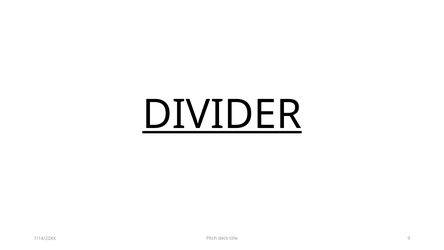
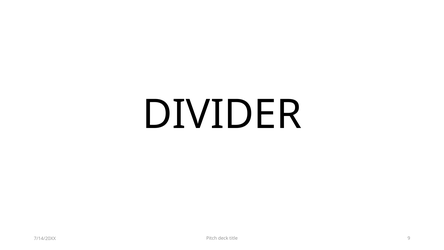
DIVIDER underline: present -> none (222, 115)
